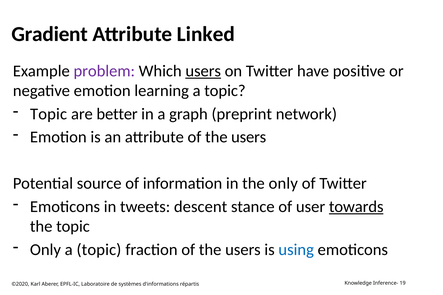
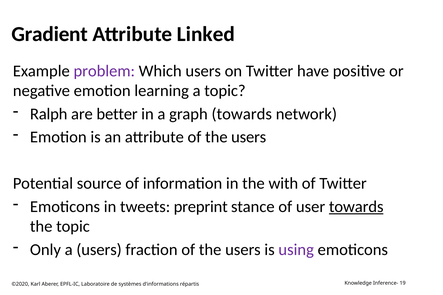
users underline: present -> none (203, 71)
Topic: Topic -> Ralph (49, 114)
graph preprint: preprint -> towards (242, 114)
the only: only -> with (283, 184)
descent: descent -> preprint (201, 207)
Only a topic: topic -> users (99, 250)
using colour: blue -> purple (296, 250)
